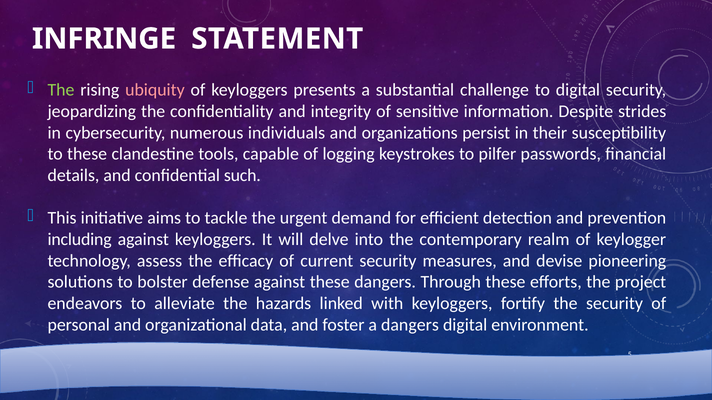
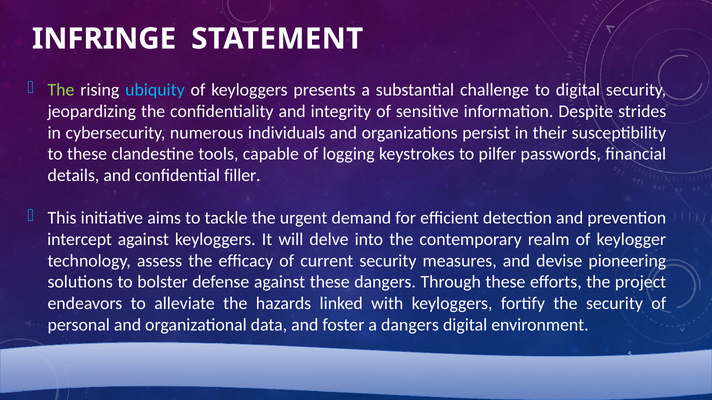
ubiquity colour: pink -> light blue (155, 90)
such: such -> filler (242, 176)
including: including -> intercept (80, 240)
